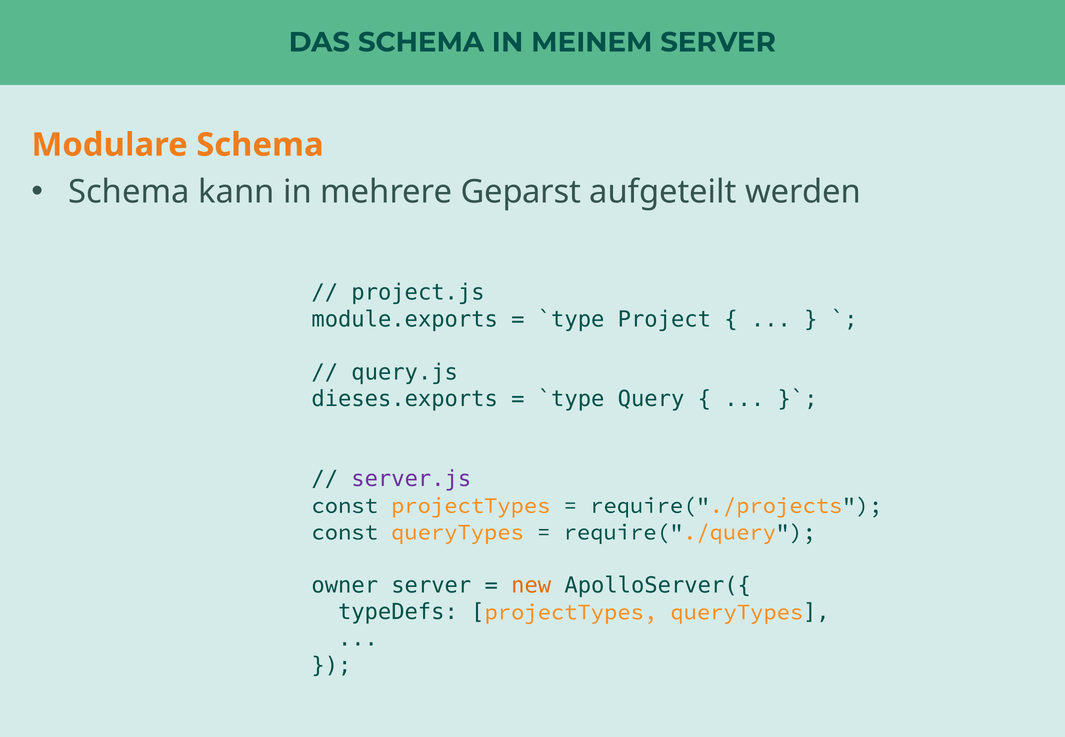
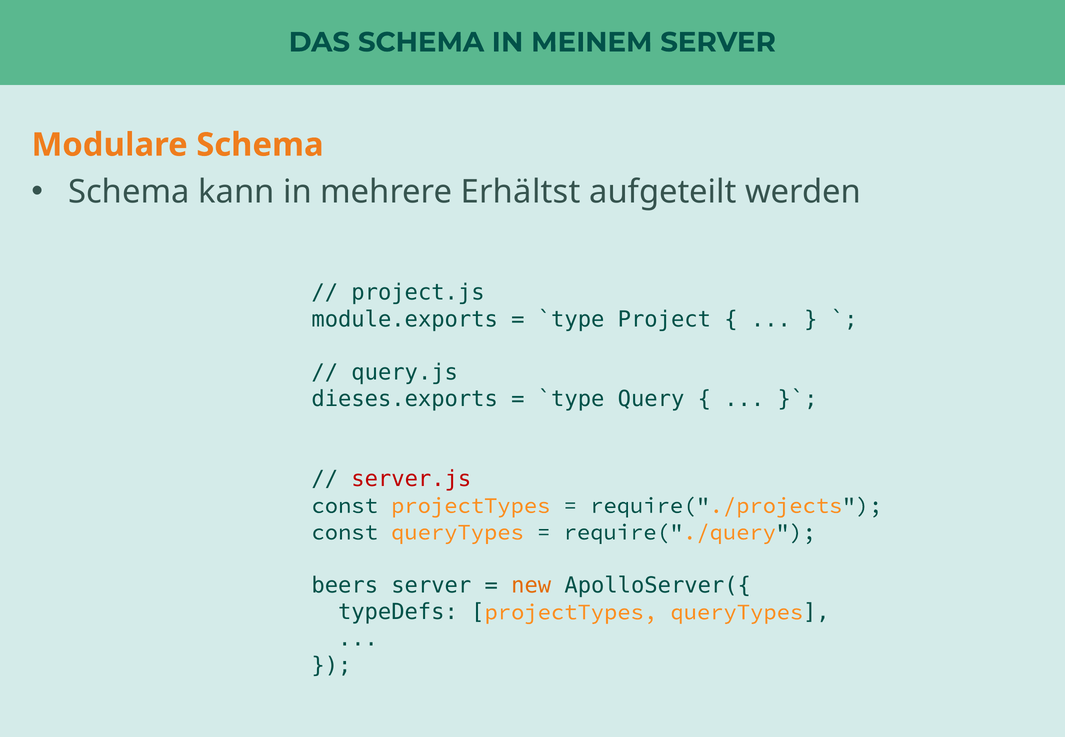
Geparst: Geparst -> Erhältst (521, 192)
server.js colour: purple -> red (411, 479)
owner: owner -> beers (345, 586)
